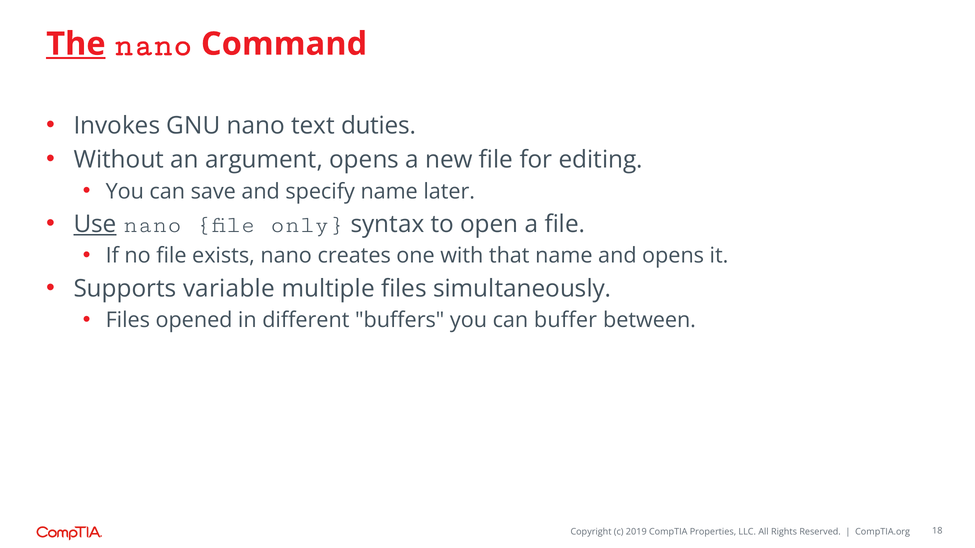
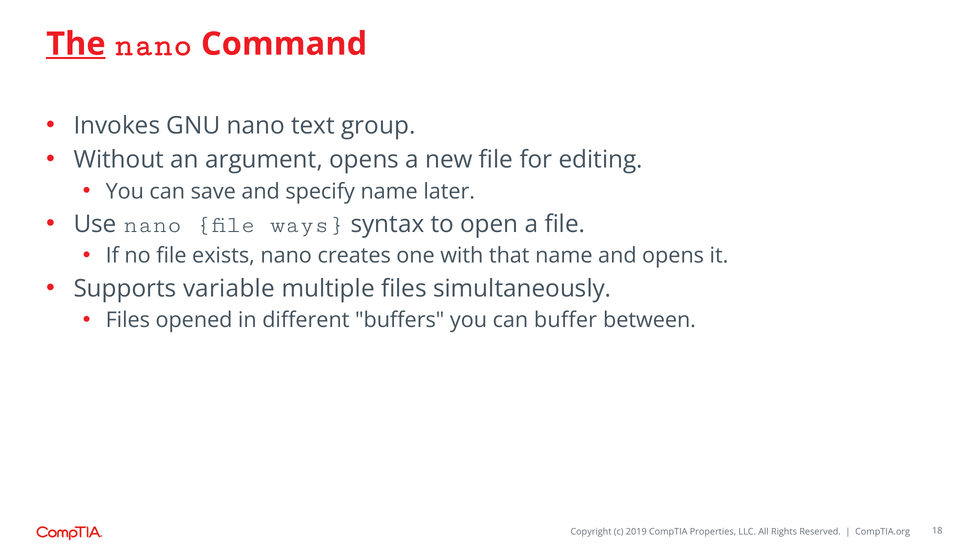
duties: duties -> group (378, 126)
Use underline: present -> none (95, 224)
only: only -> ways (307, 224)
